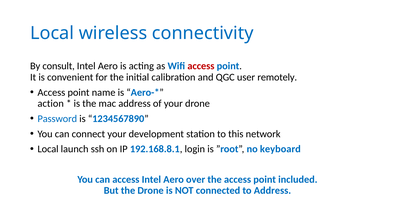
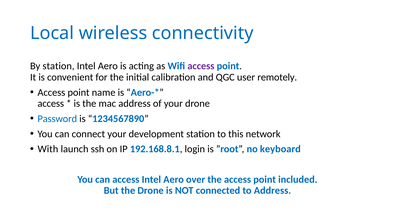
By consult: consult -> station (59, 66)
access colour: red -> purple (201, 66)
action: action -> access (51, 104)
Local: Local -> With (48, 149)
